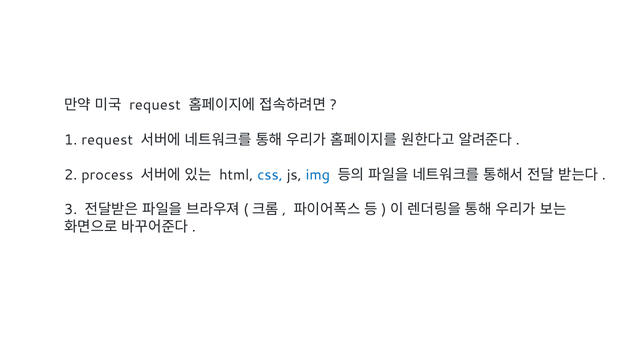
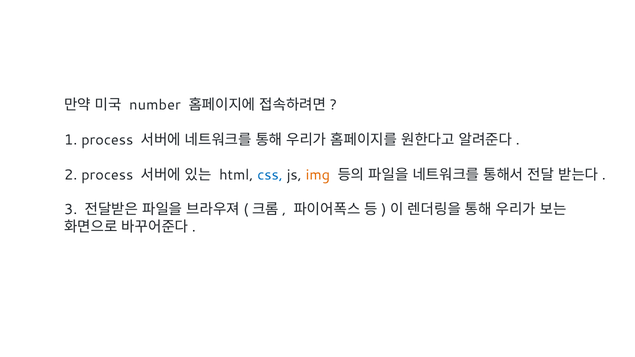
request: request -> number (155, 105)
1 request: request -> process (107, 140)
img colour: blue -> orange (318, 175)
